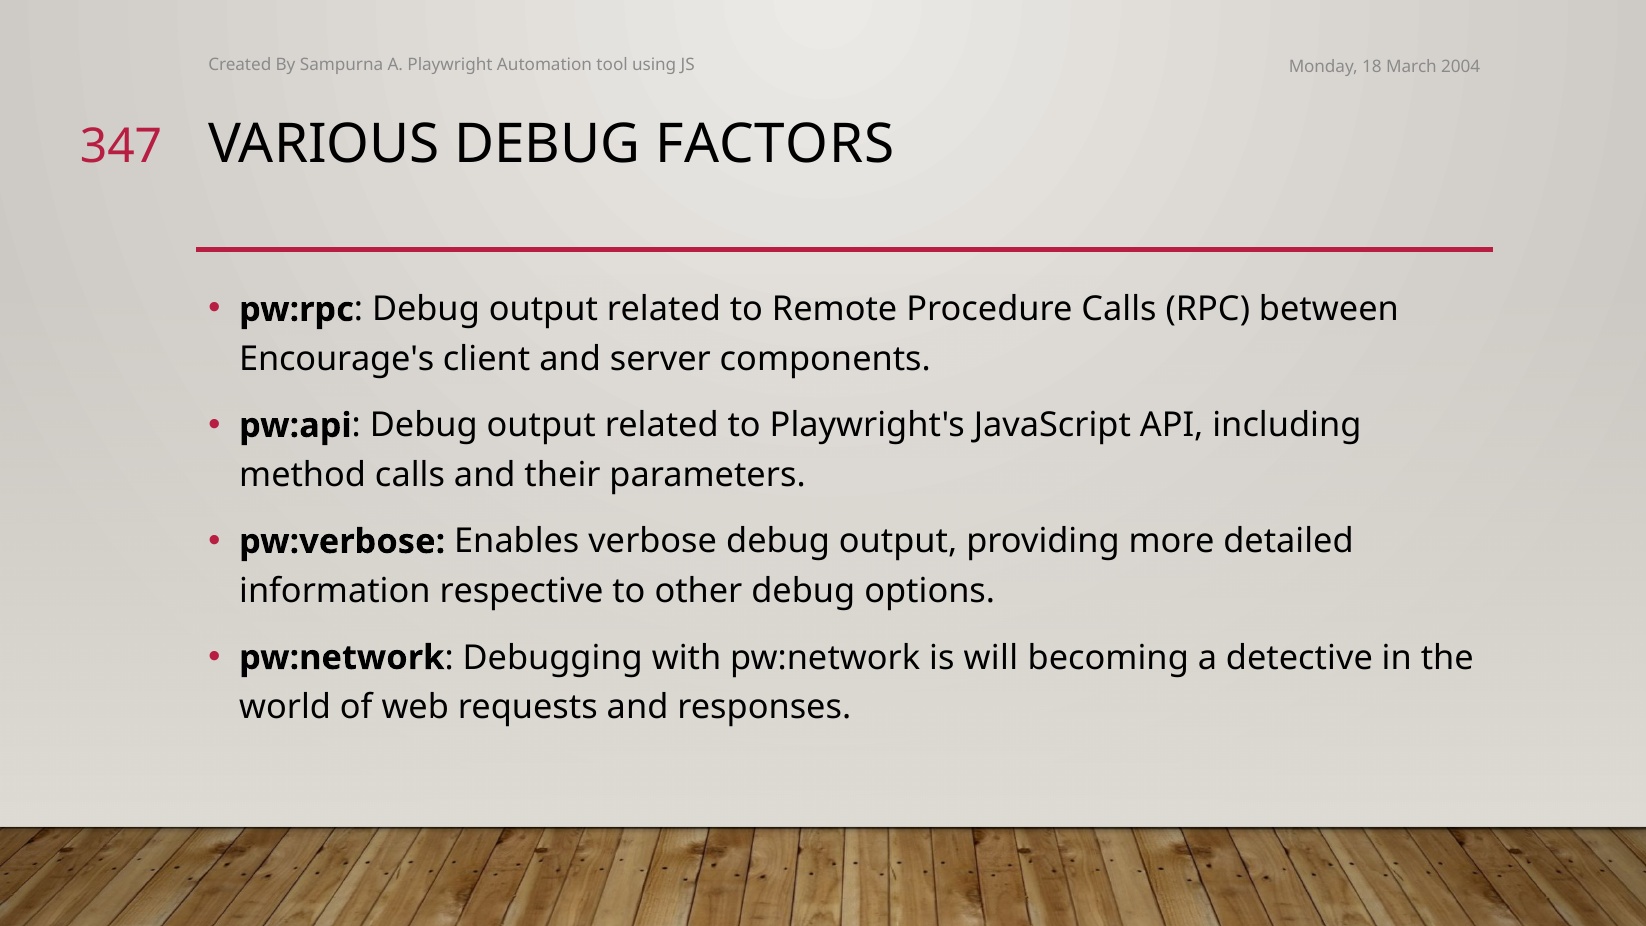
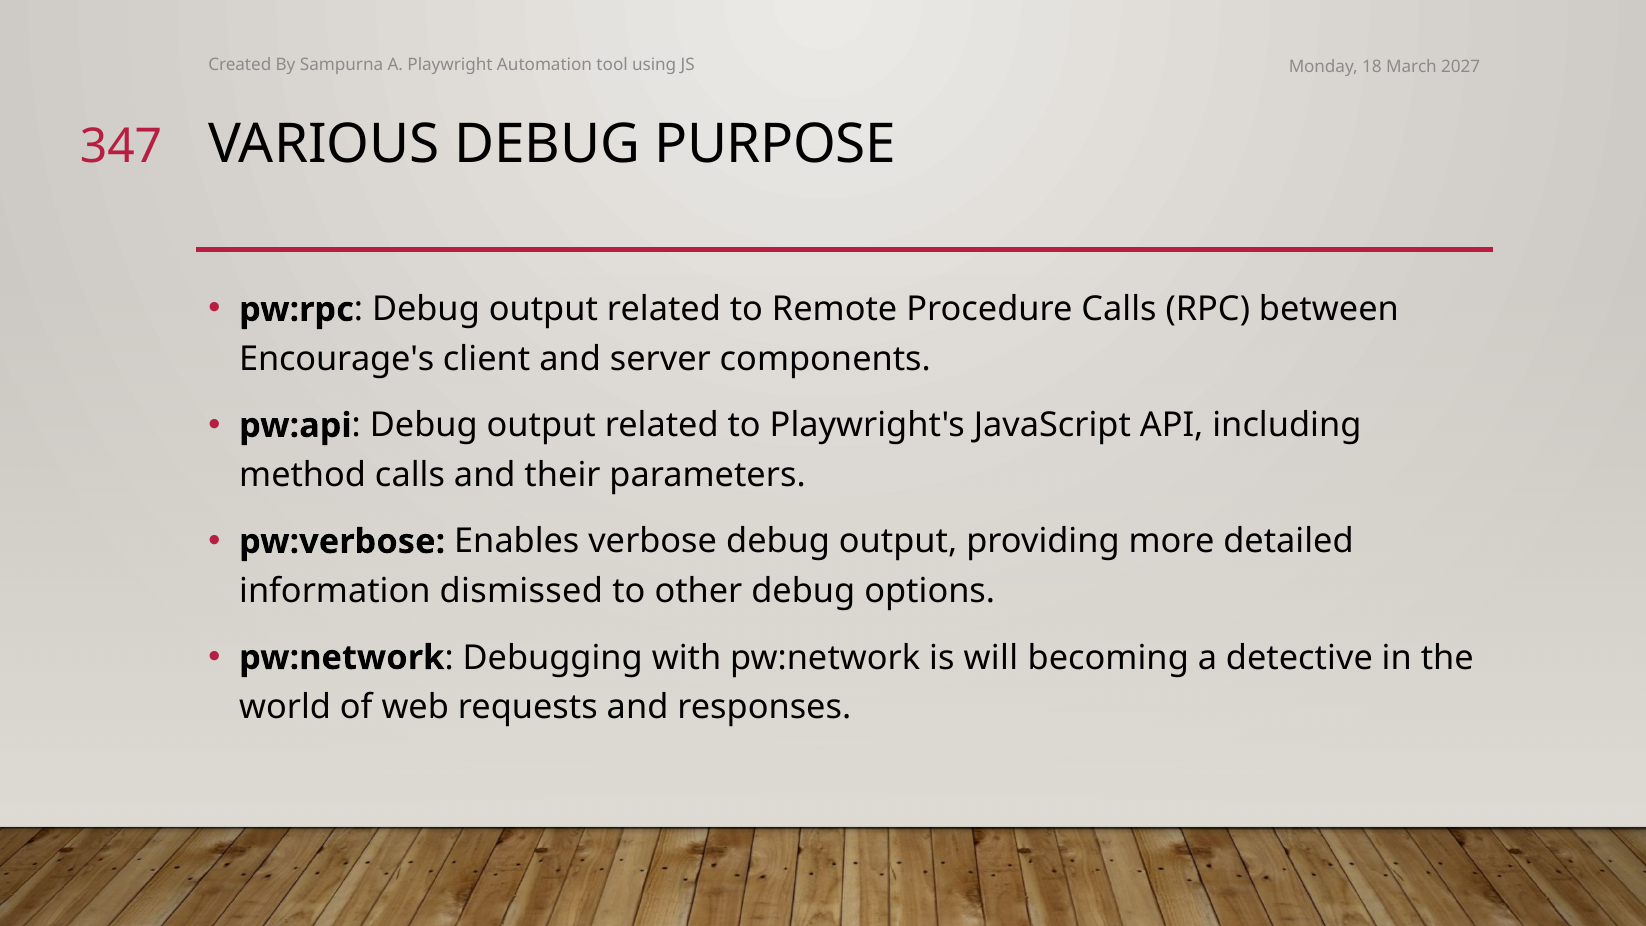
2004: 2004 -> 2027 (1461, 67)
FACTORS: FACTORS -> PURPOSE (775, 144)
respective: respective -> dismissed (521, 591)
